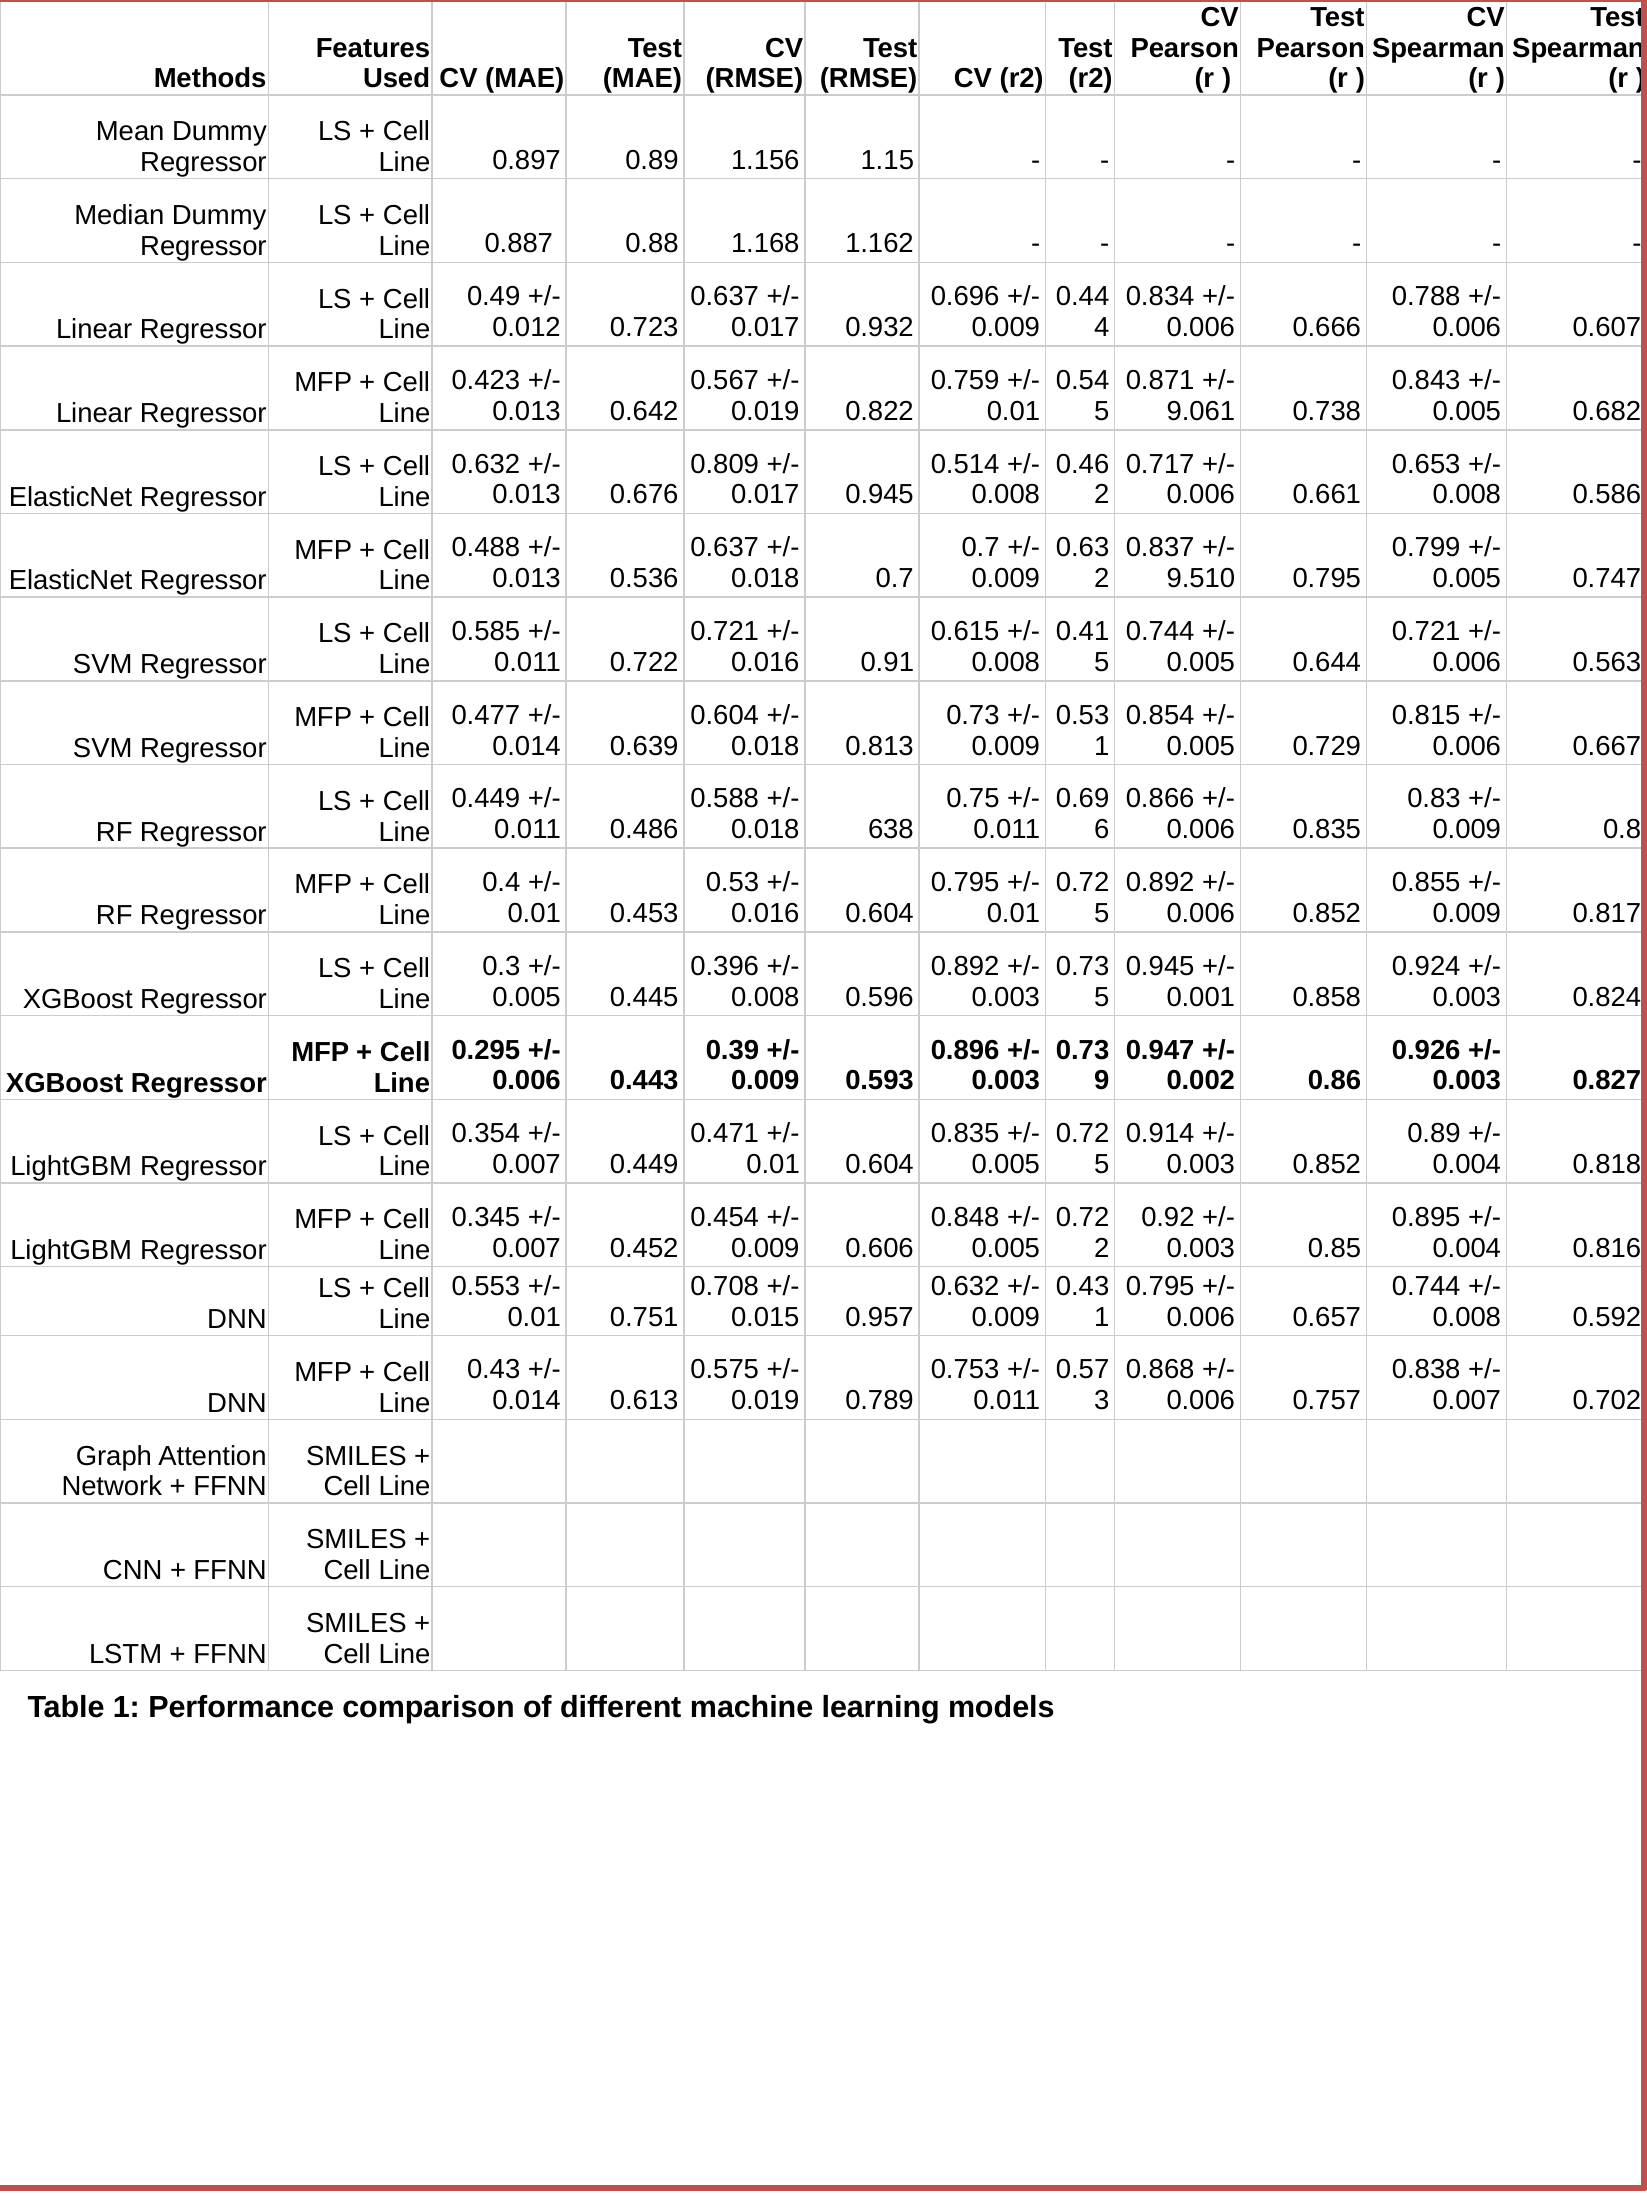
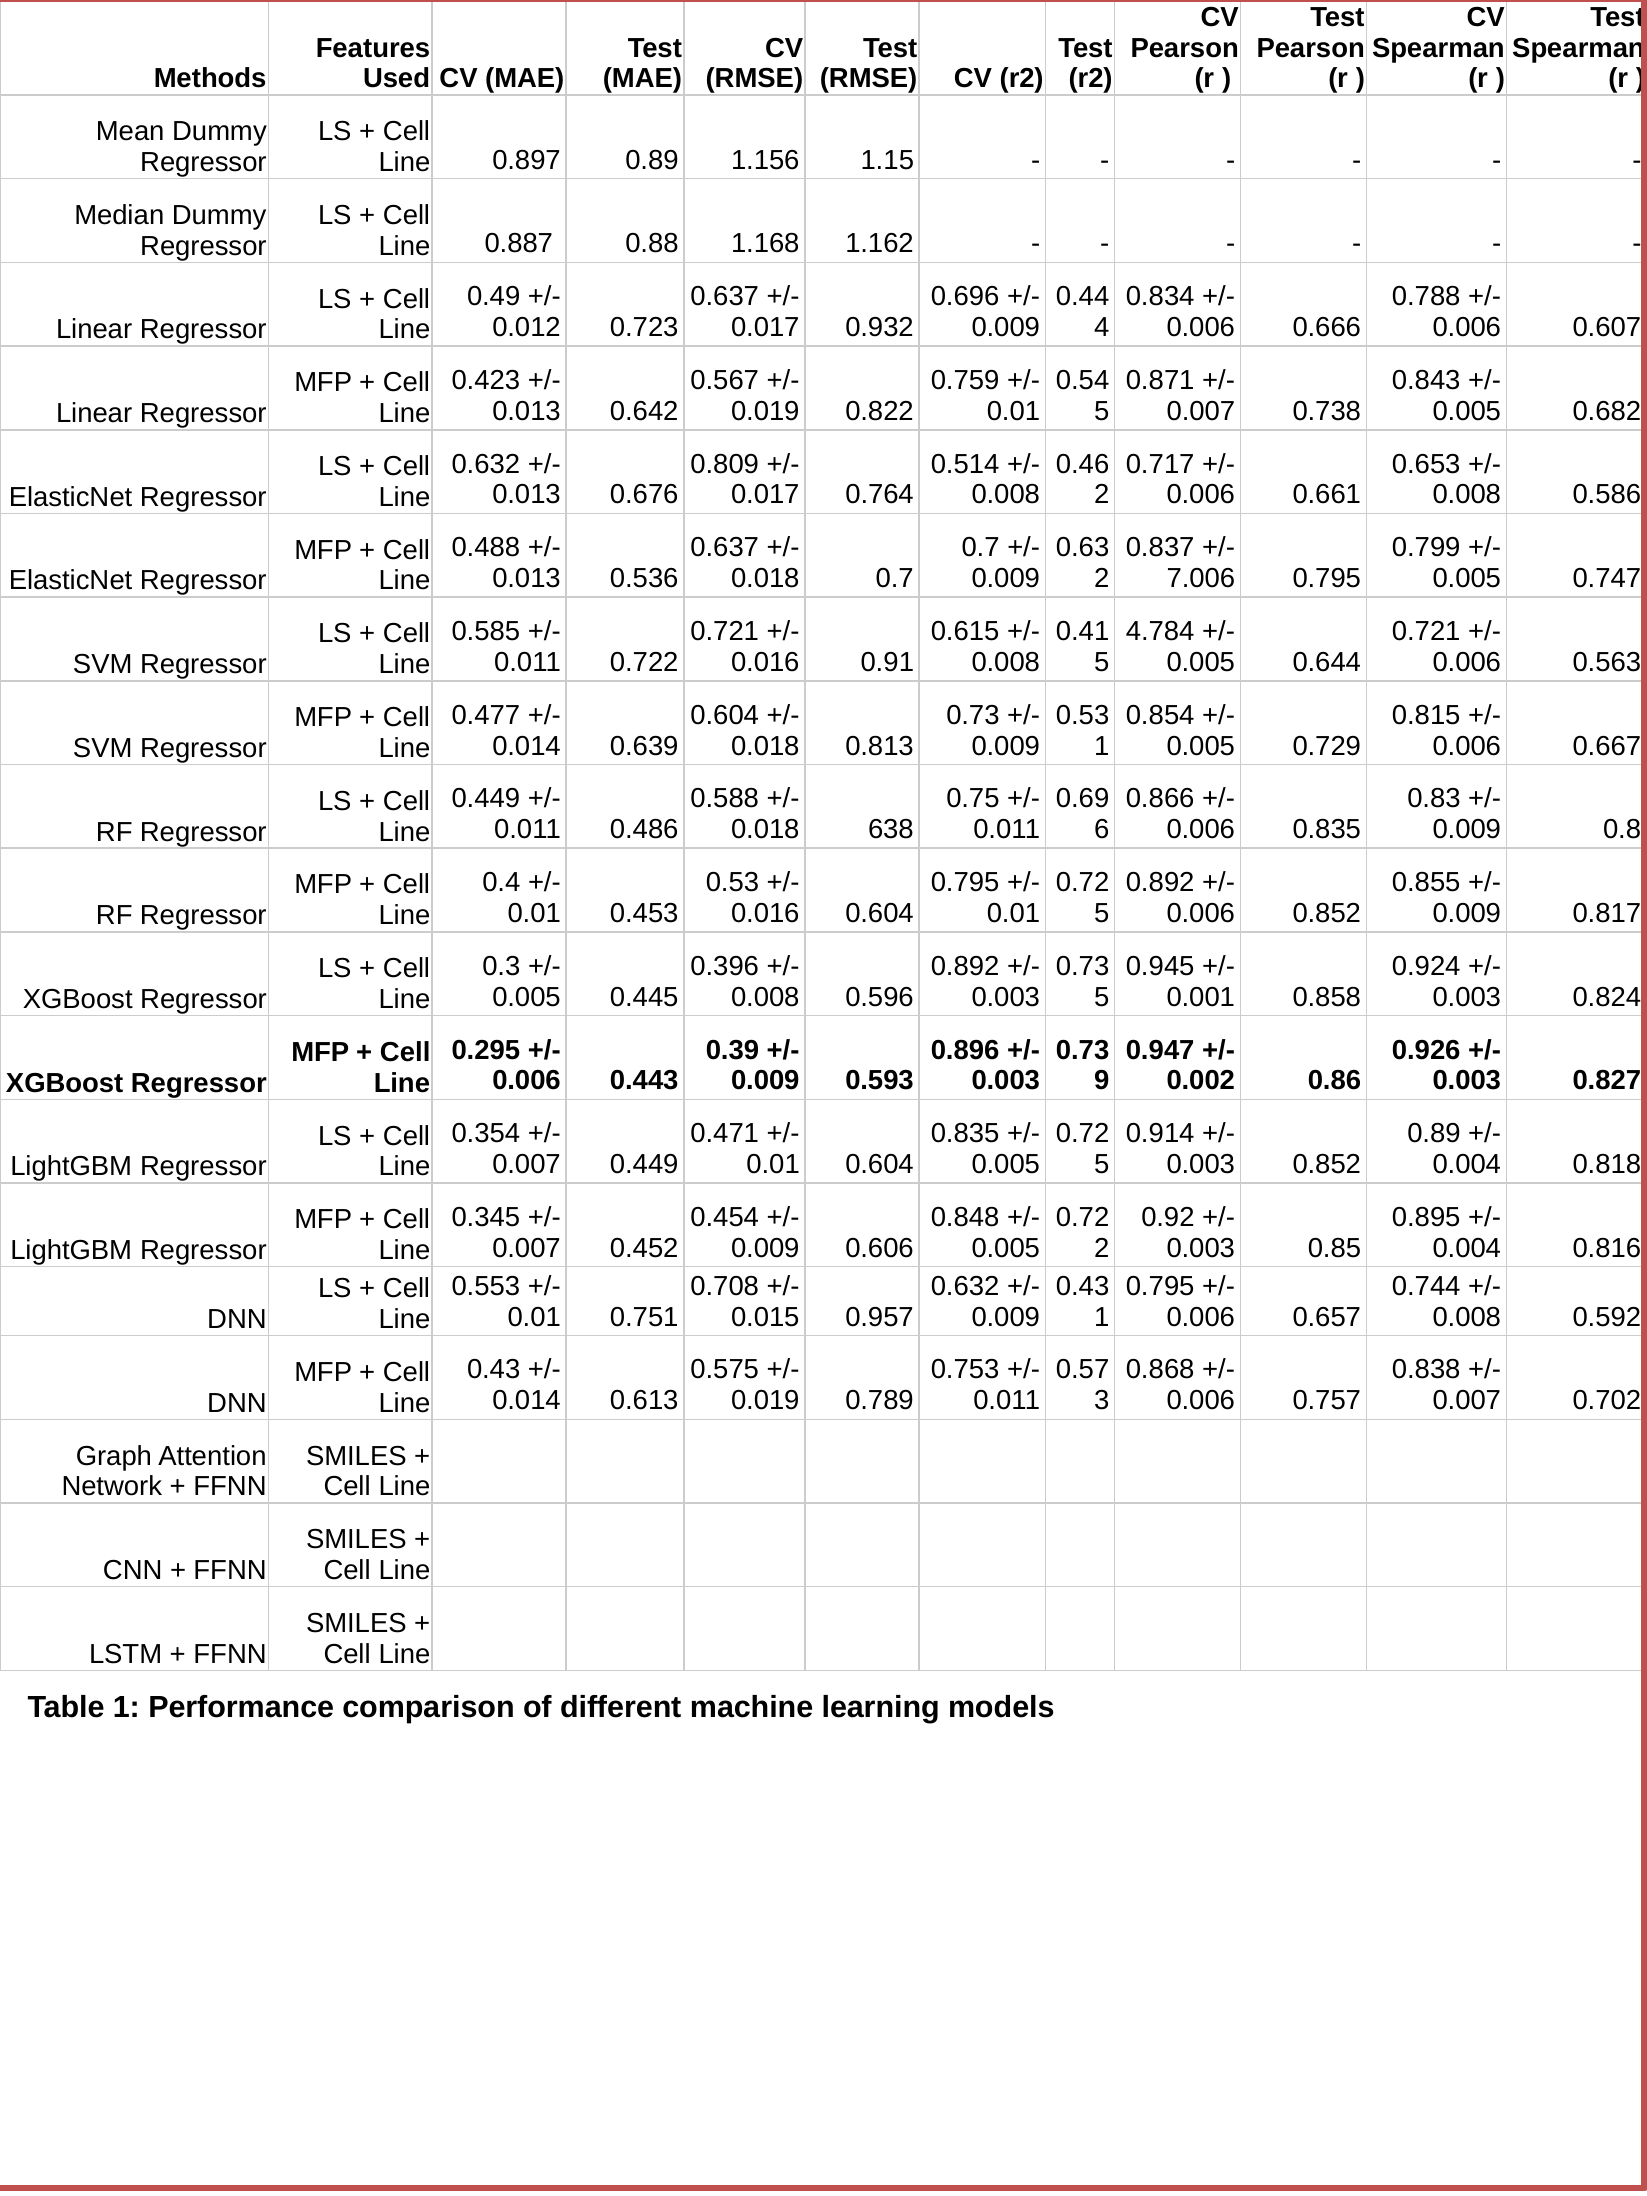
9.061: 9.061 -> 0.007 (1201, 411)
0.017 0.945: 0.945 -> 0.764 (880, 495)
9.510: 9.510 -> 7.006 (1201, 579)
0.744: 0.744 -> 4.784 (1160, 631)
